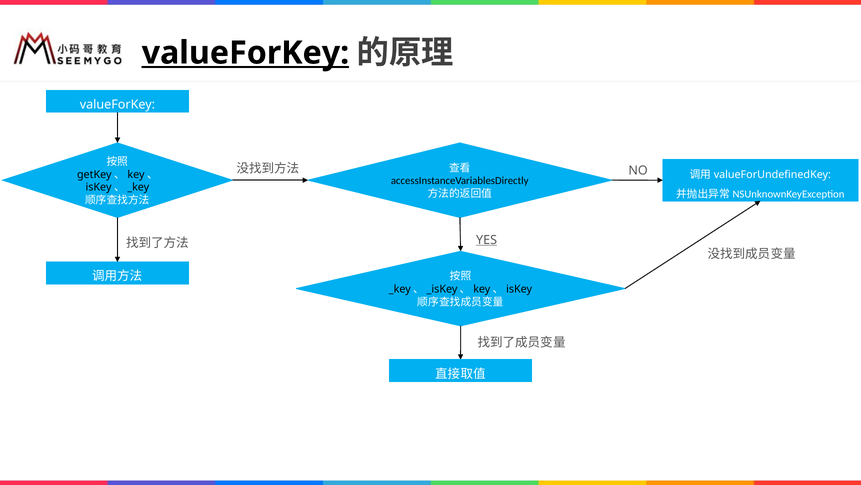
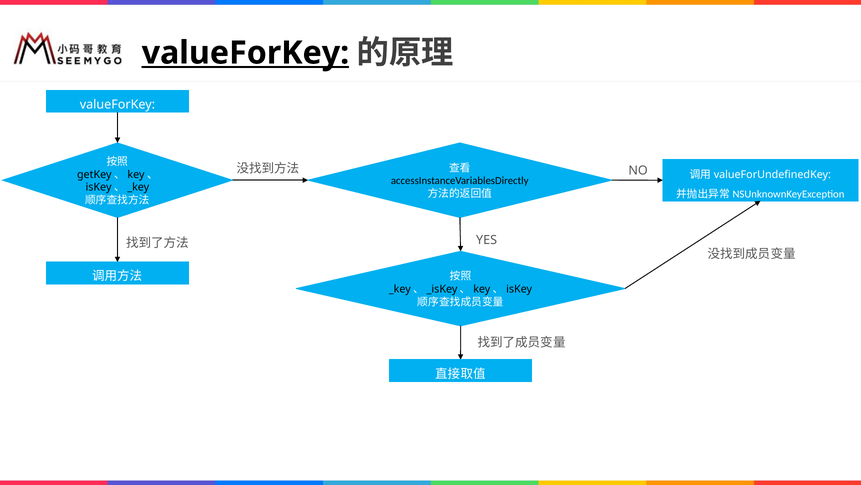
YES underline: present -> none (487, 240)
